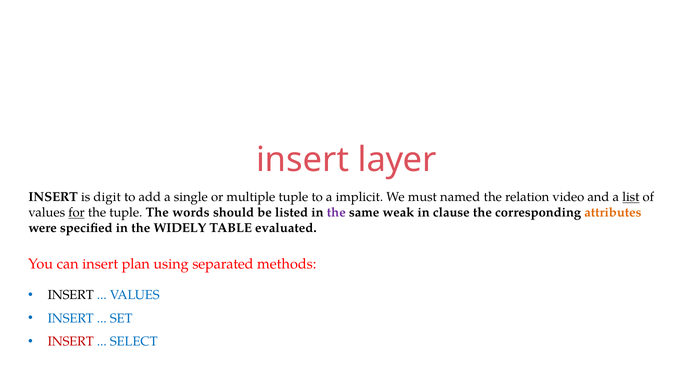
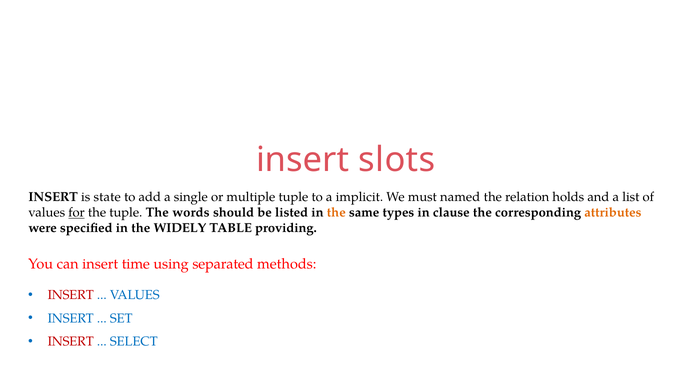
layer: layer -> slots (397, 160)
digit: digit -> state (107, 197)
video: video -> holds (568, 197)
list underline: present -> none (631, 197)
the colour: purple -> orange (336, 213)
weak: weak -> types (398, 213)
evaluated: evaluated -> providing (286, 228)
plan: plan -> time (136, 264)
INSERT colour: black -> red (71, 295)
